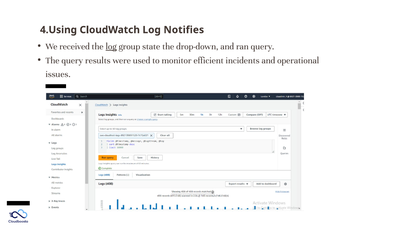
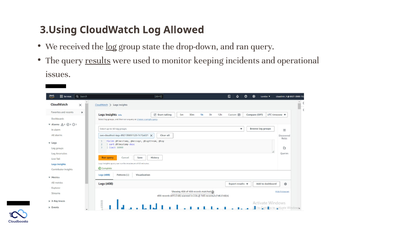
4.Using: 4.Using -> 3.Using (58, 30)
Notifies: Notifies -> Allowed (184, 30)
results underline: none -> present (98, 60)
efficient: efficient -> keeping (209, 60)
